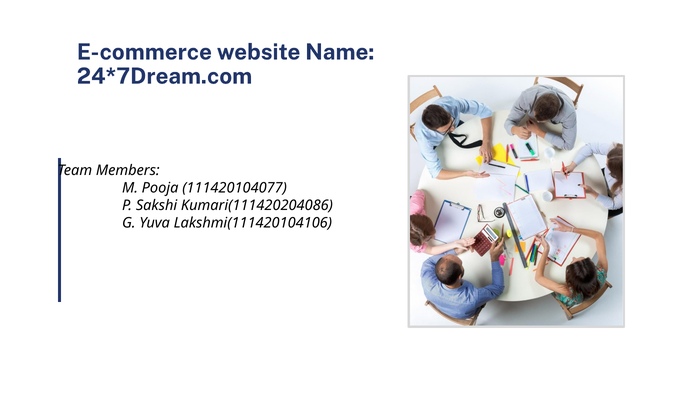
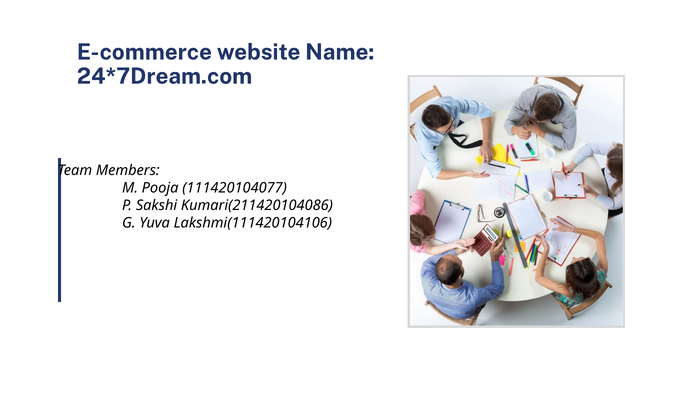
Kumari(111420204086: Kumari(111420204086 -> Kumari(211420104086 (257, 205)
